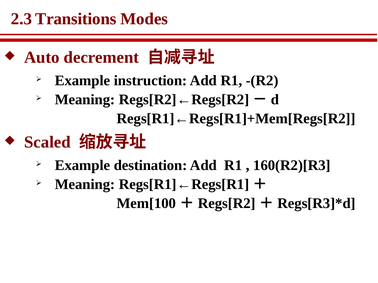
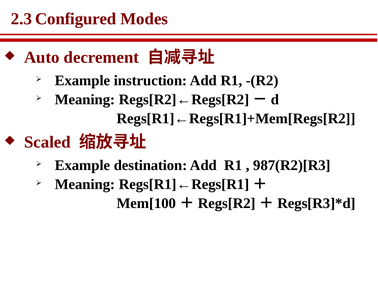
Transitions: Transitions -> Configured (76, 19)
160(R2)[R3: 160(R2)[R3 -> 987(R2)[R3 (292, 166)
